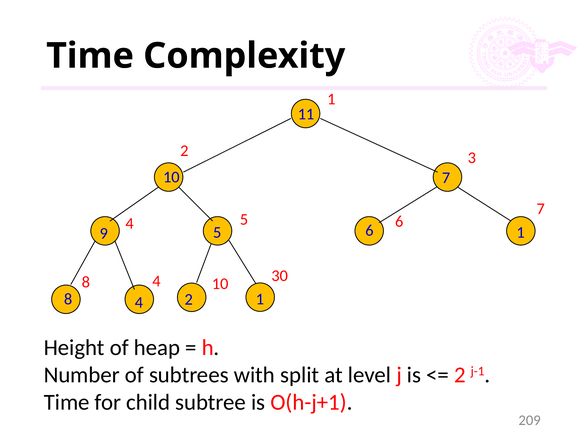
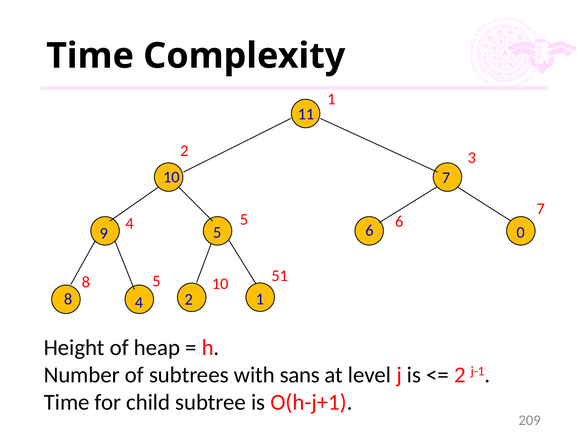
6 1: 1 -> 0 (521, 233)
8 4: 4 -> 5 (156, 281)
30: 30 -> 51 (280, 276)
split: split -> sans (300, 375)
